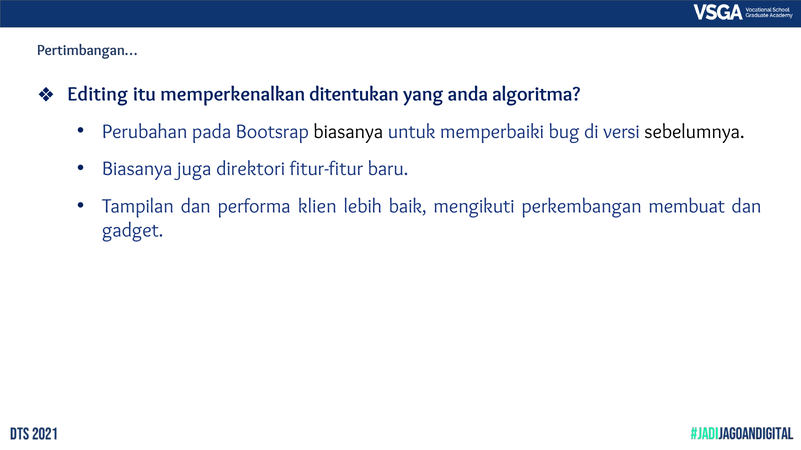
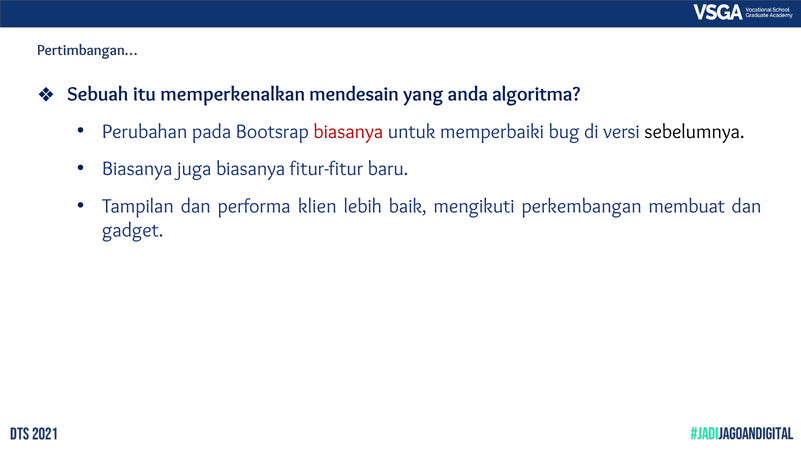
Editing: Editing -> Sebuah (98, 94)
ditentukan: ditentukan -> mendesain (354, 94)
biasanya colour: black -> red (348, 132)
juga direktori: direktori -> biasanya (251, 169)
